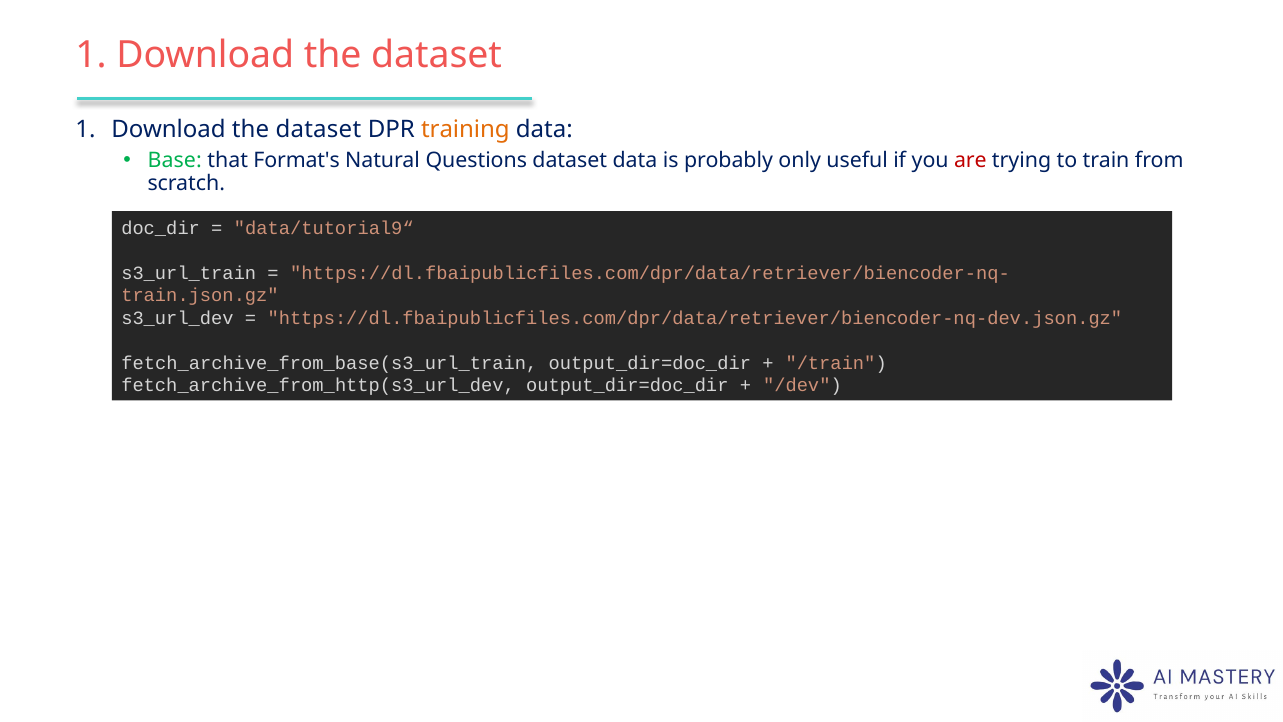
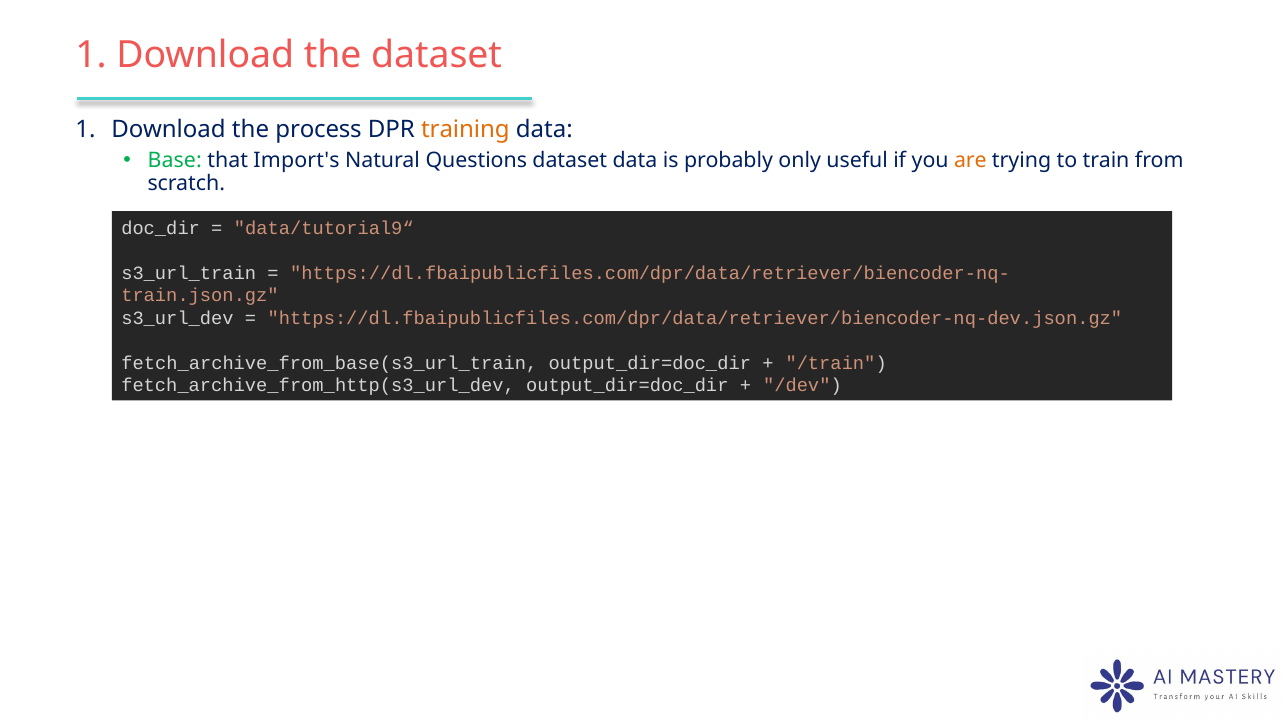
dataset: dataset -> process (319, 129)
Format's: Format's -> Import's (296, 161)
are colour: red -> orange (970, 161)
